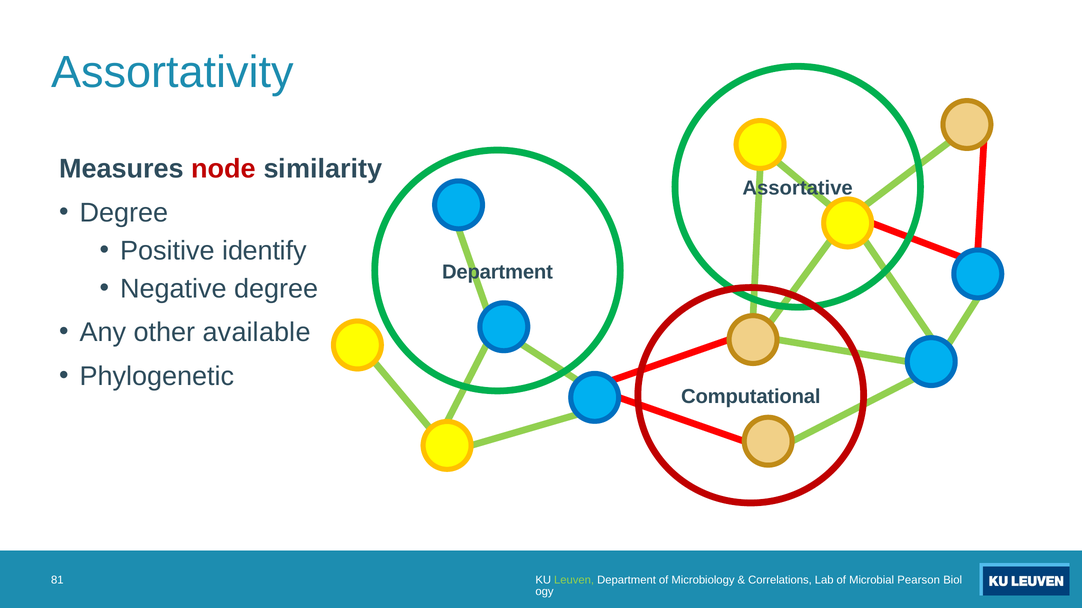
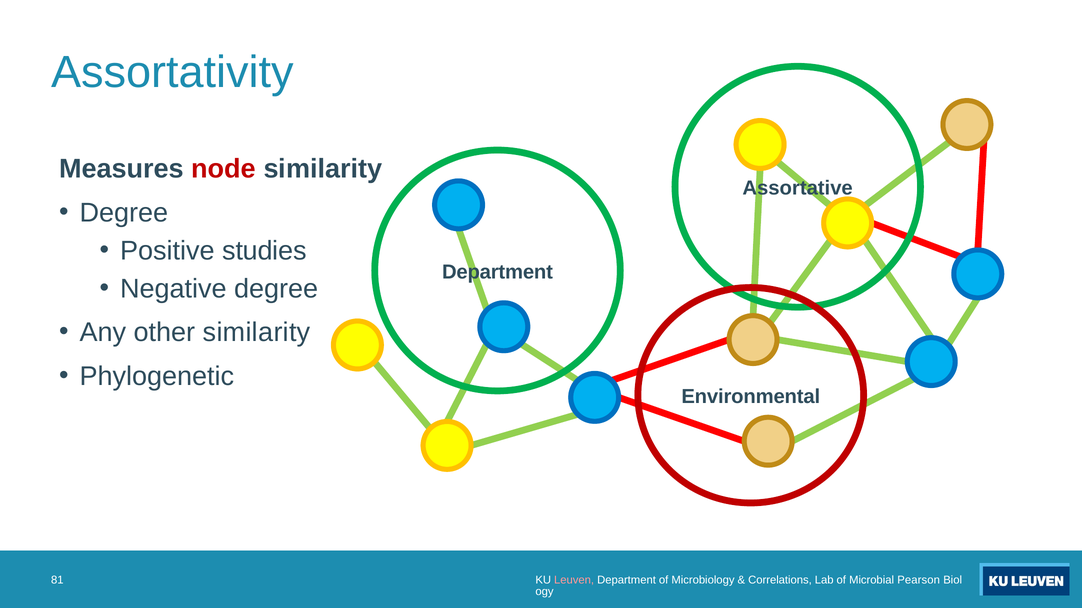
identify: identify -> studies (264, 251)
other available: available -> similarity (257, 333)
Computational: Computational -> Environmental (751, 397)
Leuven colour: light green -> pink (574, 581)
